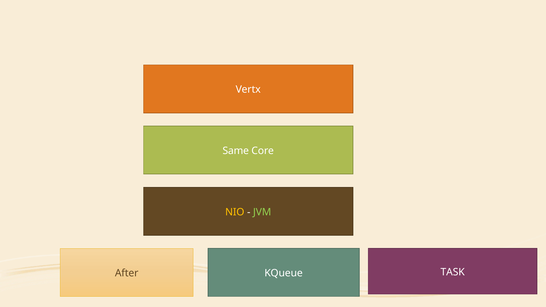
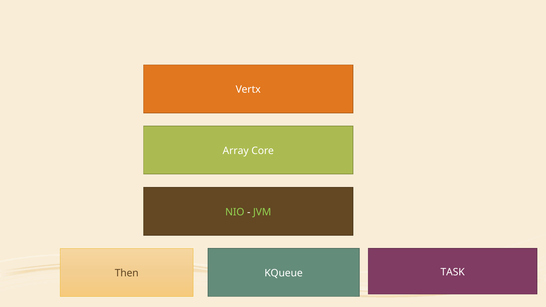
Same: Same -> Array (236, 151)
NIO colour: yellow -> light green (235, 212)
After: After -> Then (127, 273)
